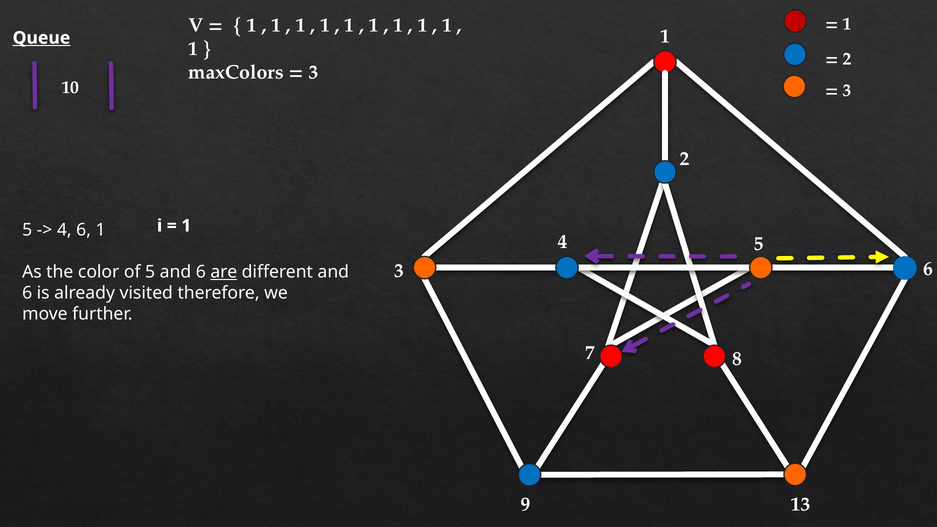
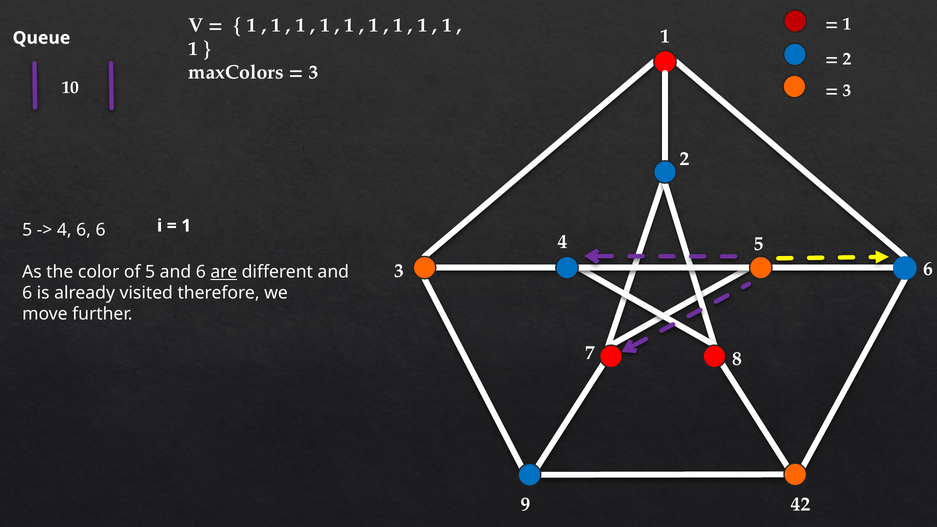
Queue underline: present -> none (41, 38)
6 1: 1 -> 6 (101, 230)
13: 13 -> 42 (801, 504)
